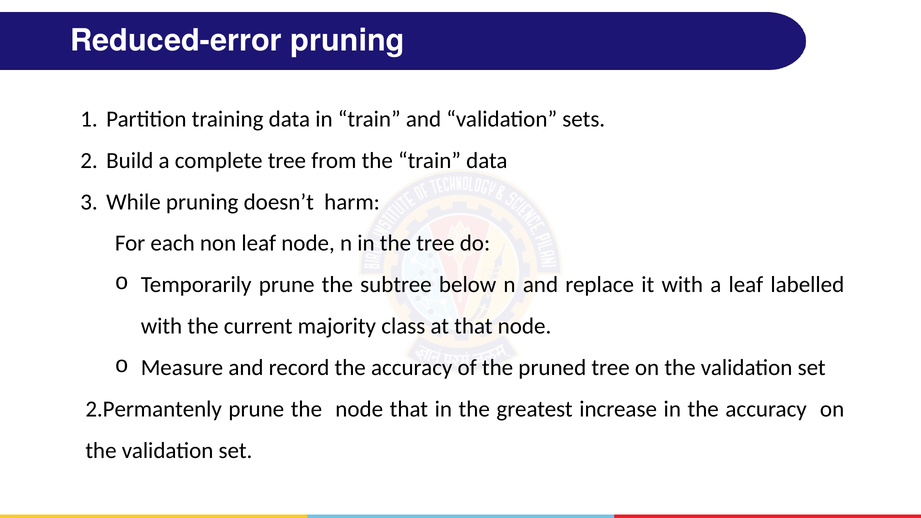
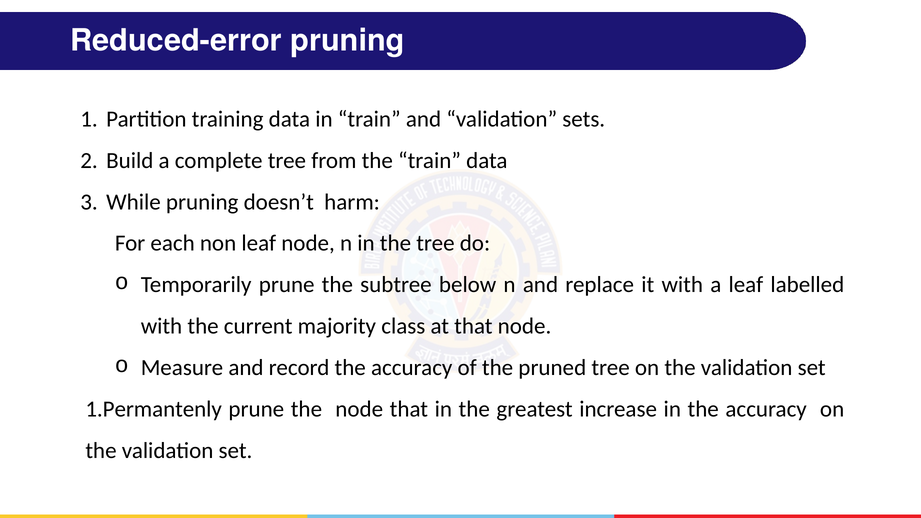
2.Permantenly: 2.Permantenly -> 1.Permantenly (154, 409)
